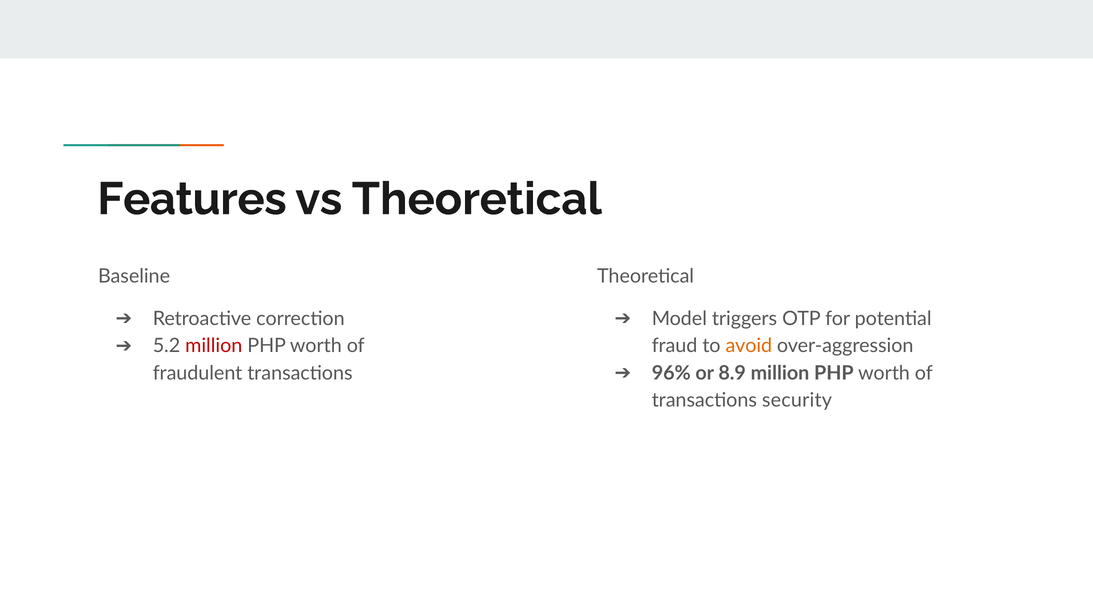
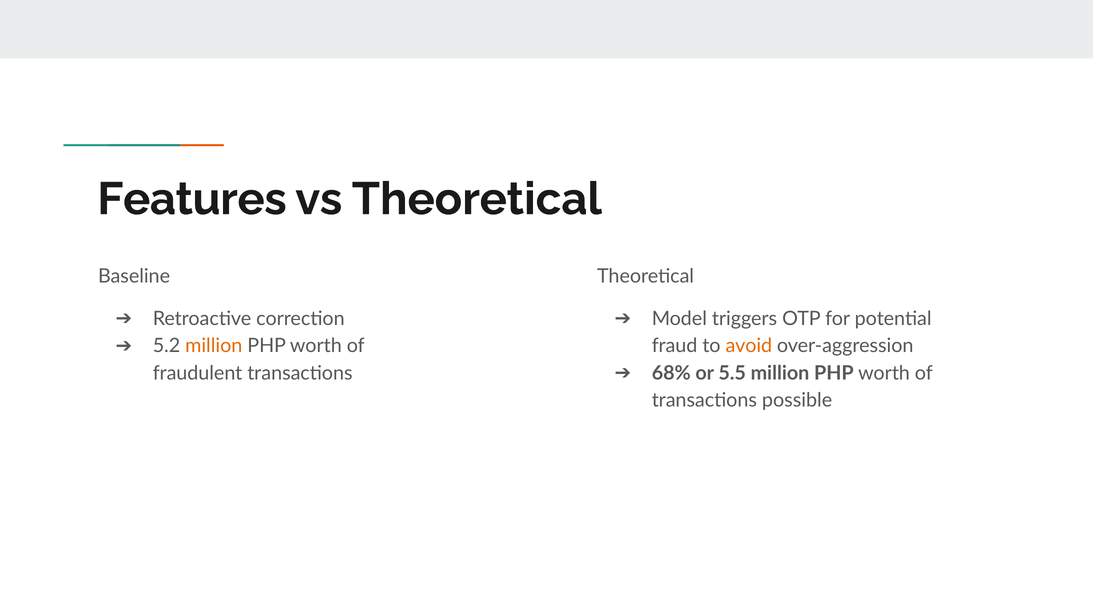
million colour: red -> orange (214, 346)
96%: 96% -> 68% (671, 373)
8.9: 8.9 -> 5.5 (732, 373)
security: security -> possible (797, 400)
